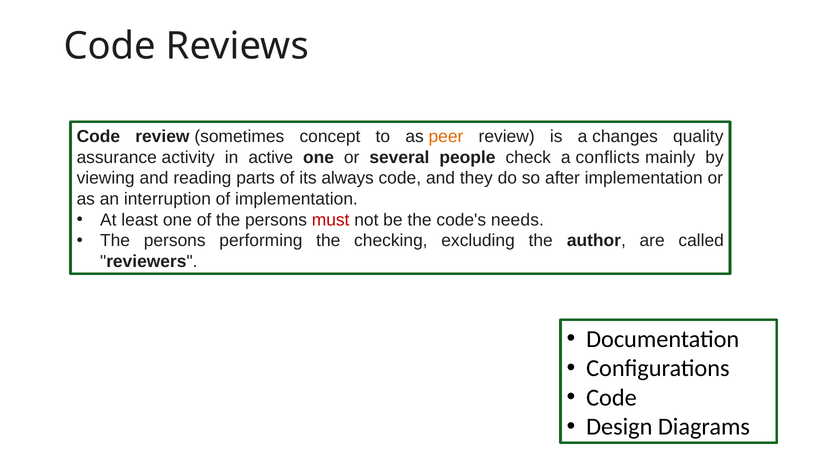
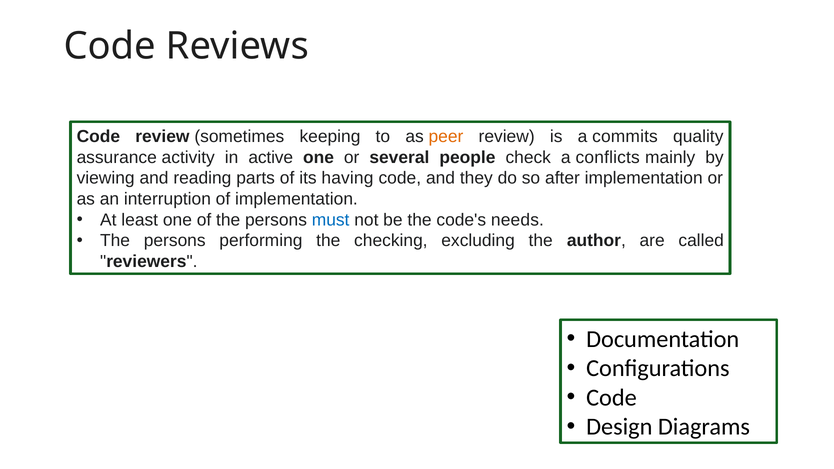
concept: concept -> keeping (330, 137)
changes: changes -> commits (625, 137)
always: always -> having (347, 178)
must colour: red -> blue (331, 220)
